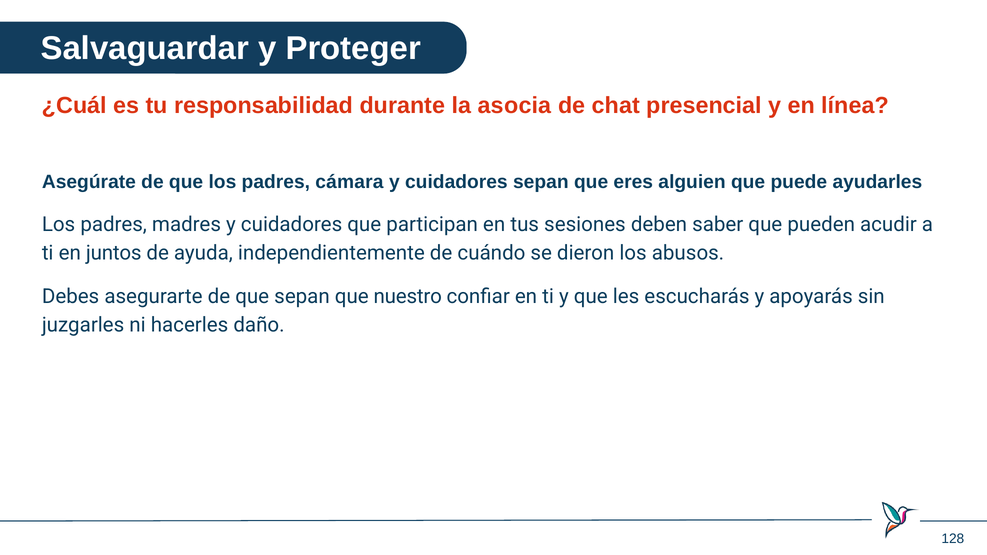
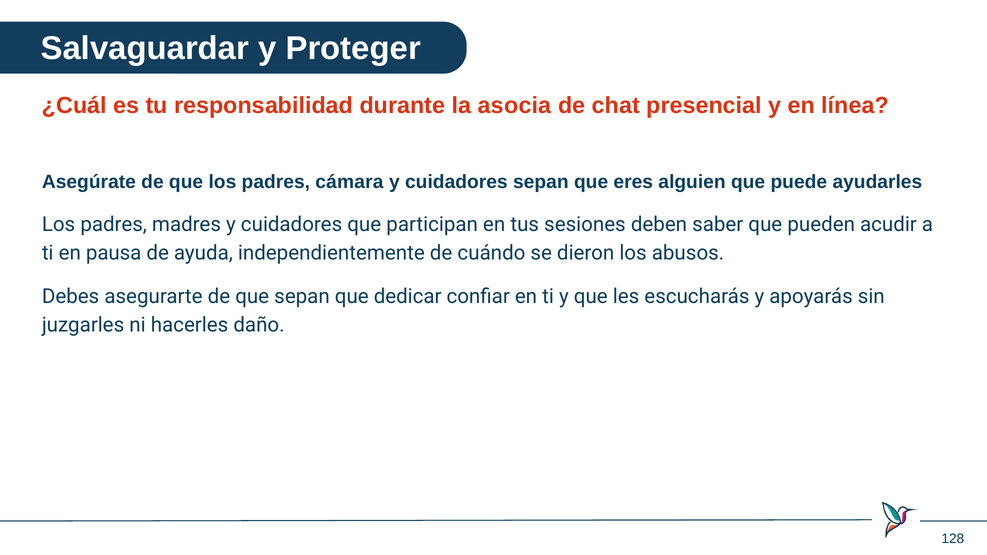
juntos: juntos -> pausa (114, 253)
nuestro: nuestro -> dedicar (408, 297)
